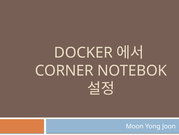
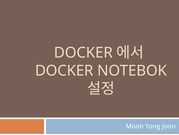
CORNER: CORNER -> DOCKER (64, 70)
